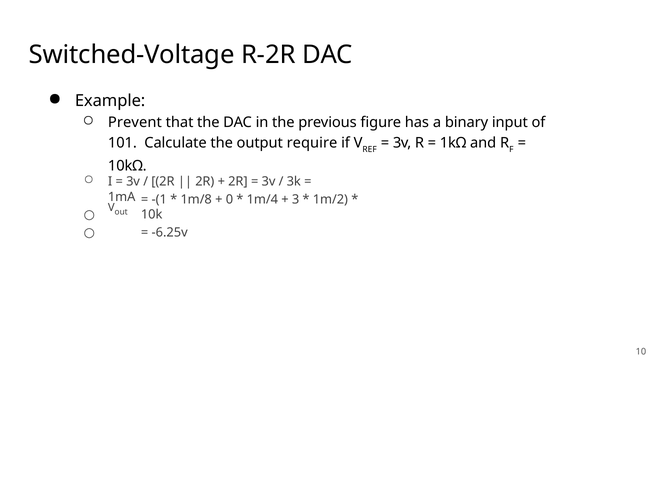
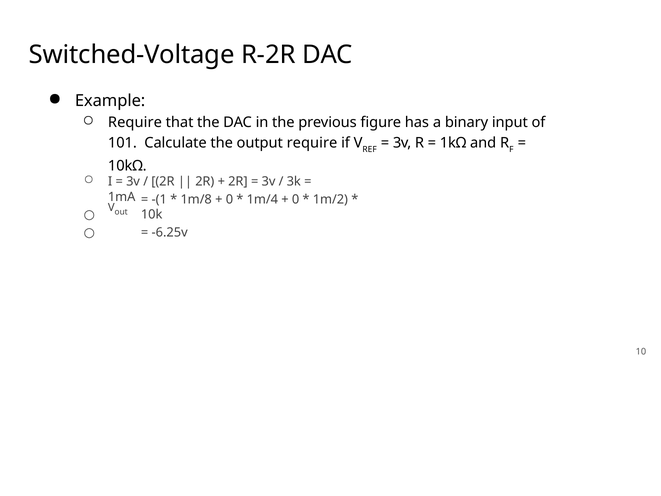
Prevent: Prevent -> Require (135, 122)
3: 3 -> 0 (296, 199)
